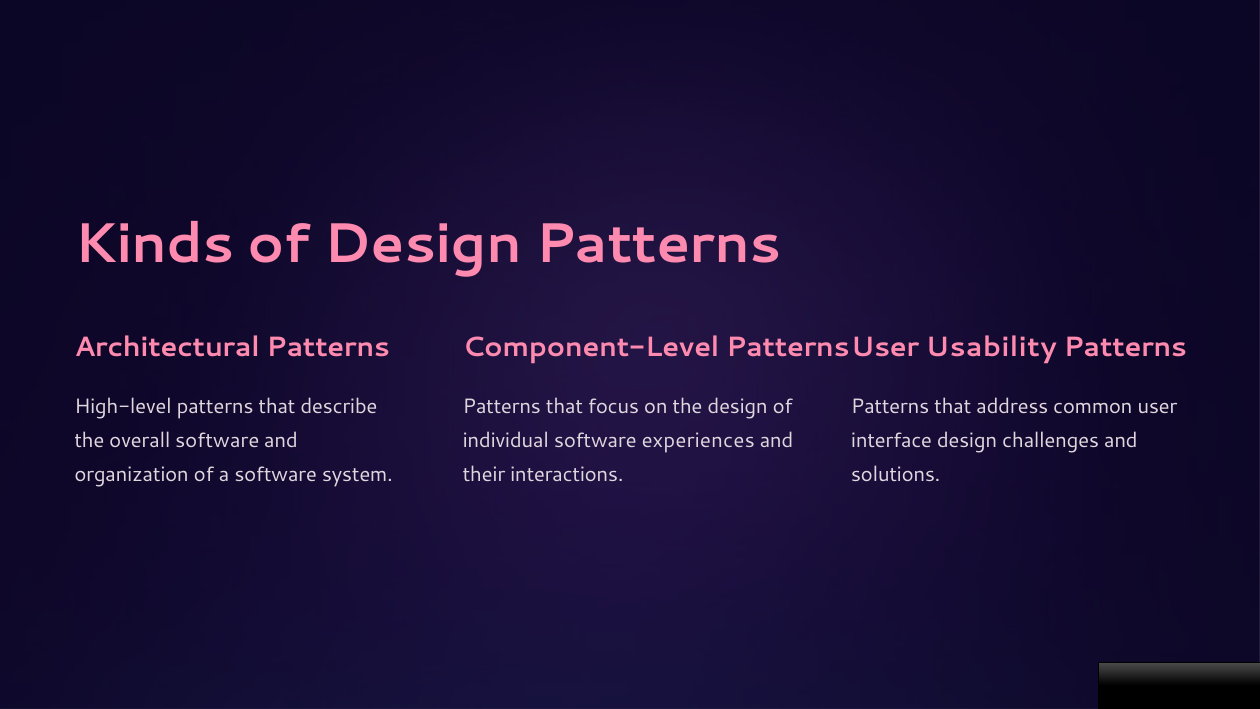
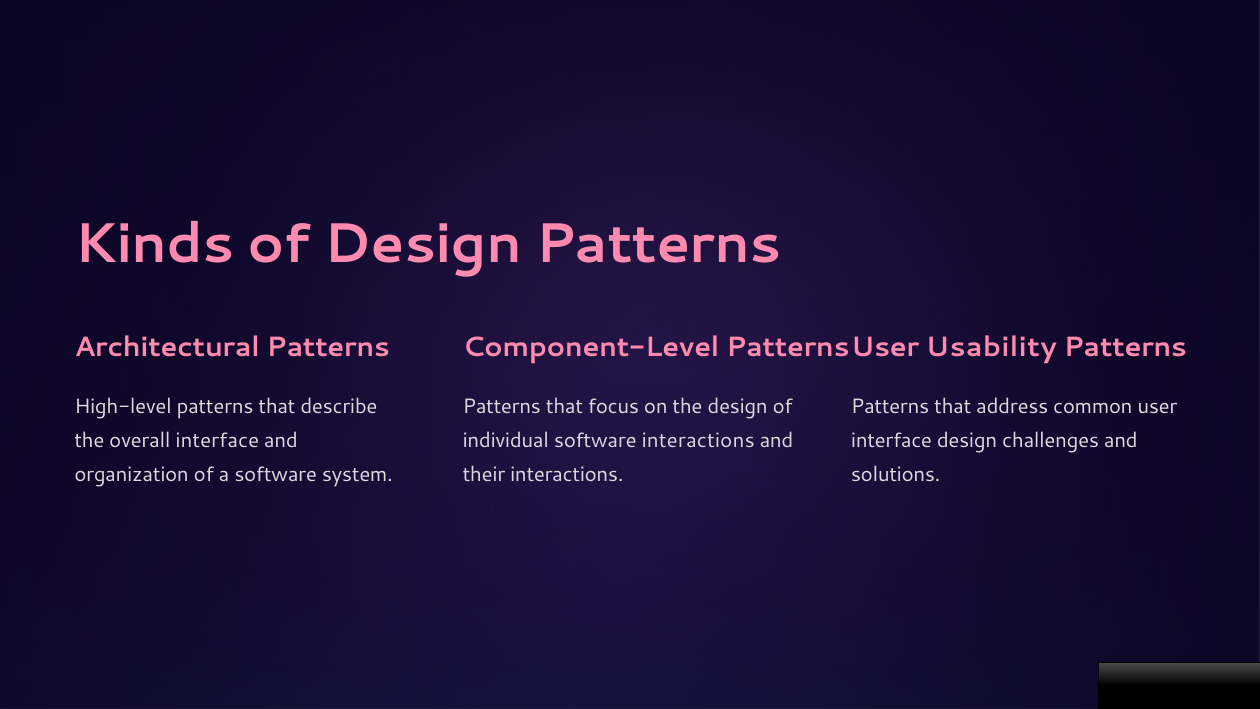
overall software: software -> interface (217, 440)
software experiences: experiences -> interactions (698, 440)
